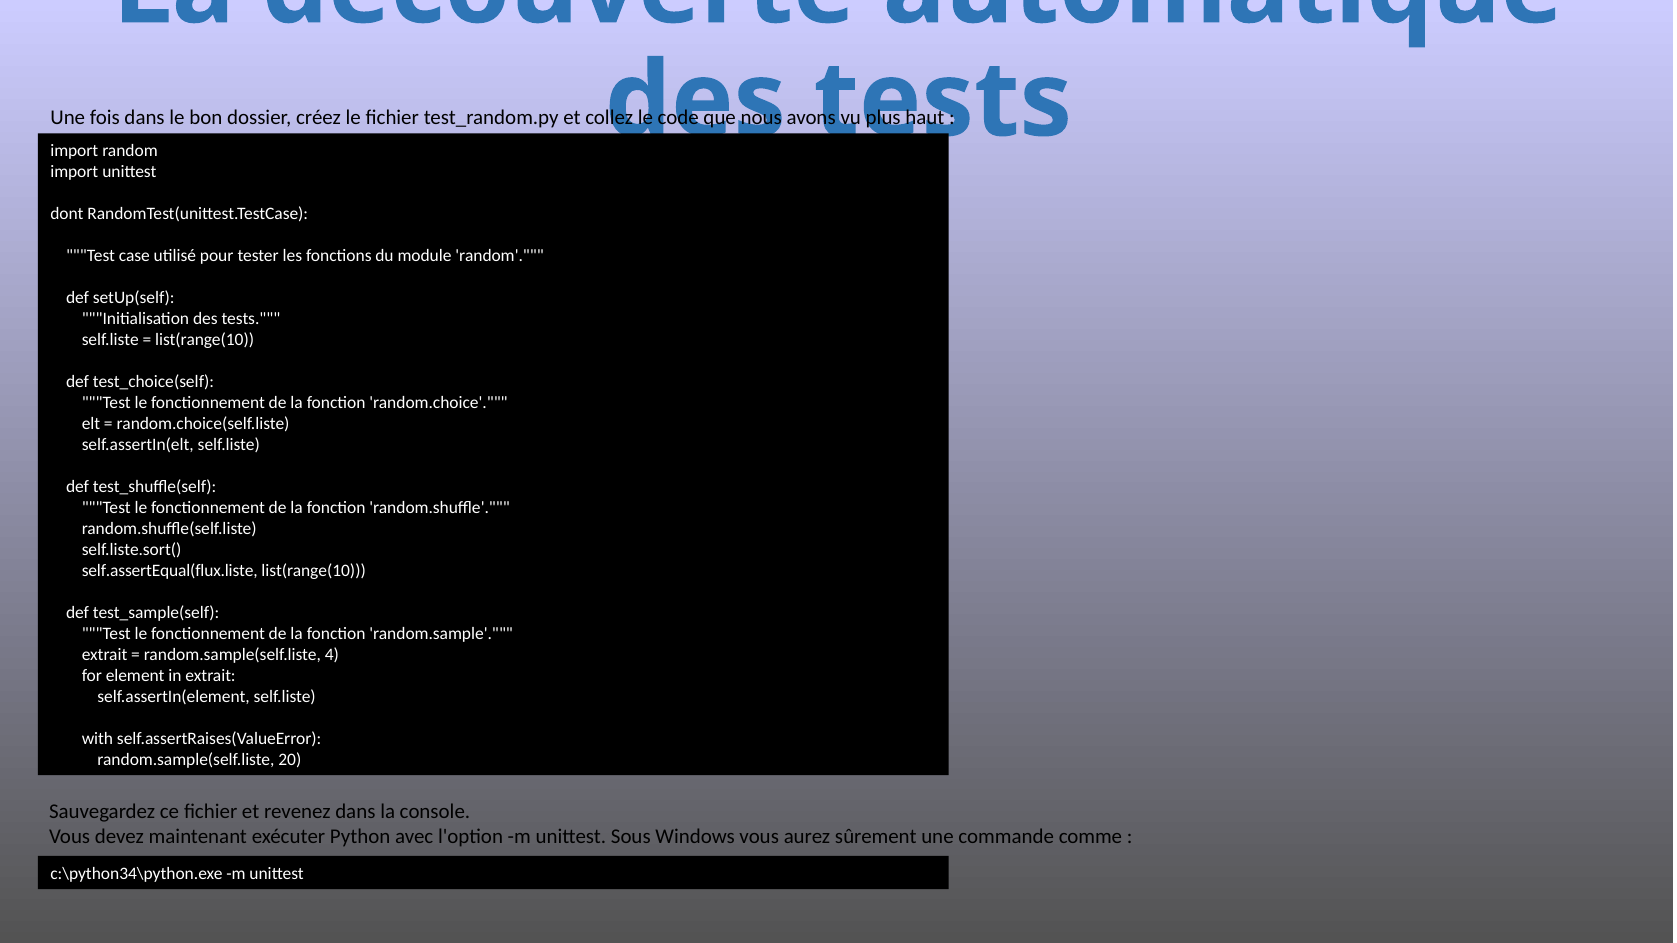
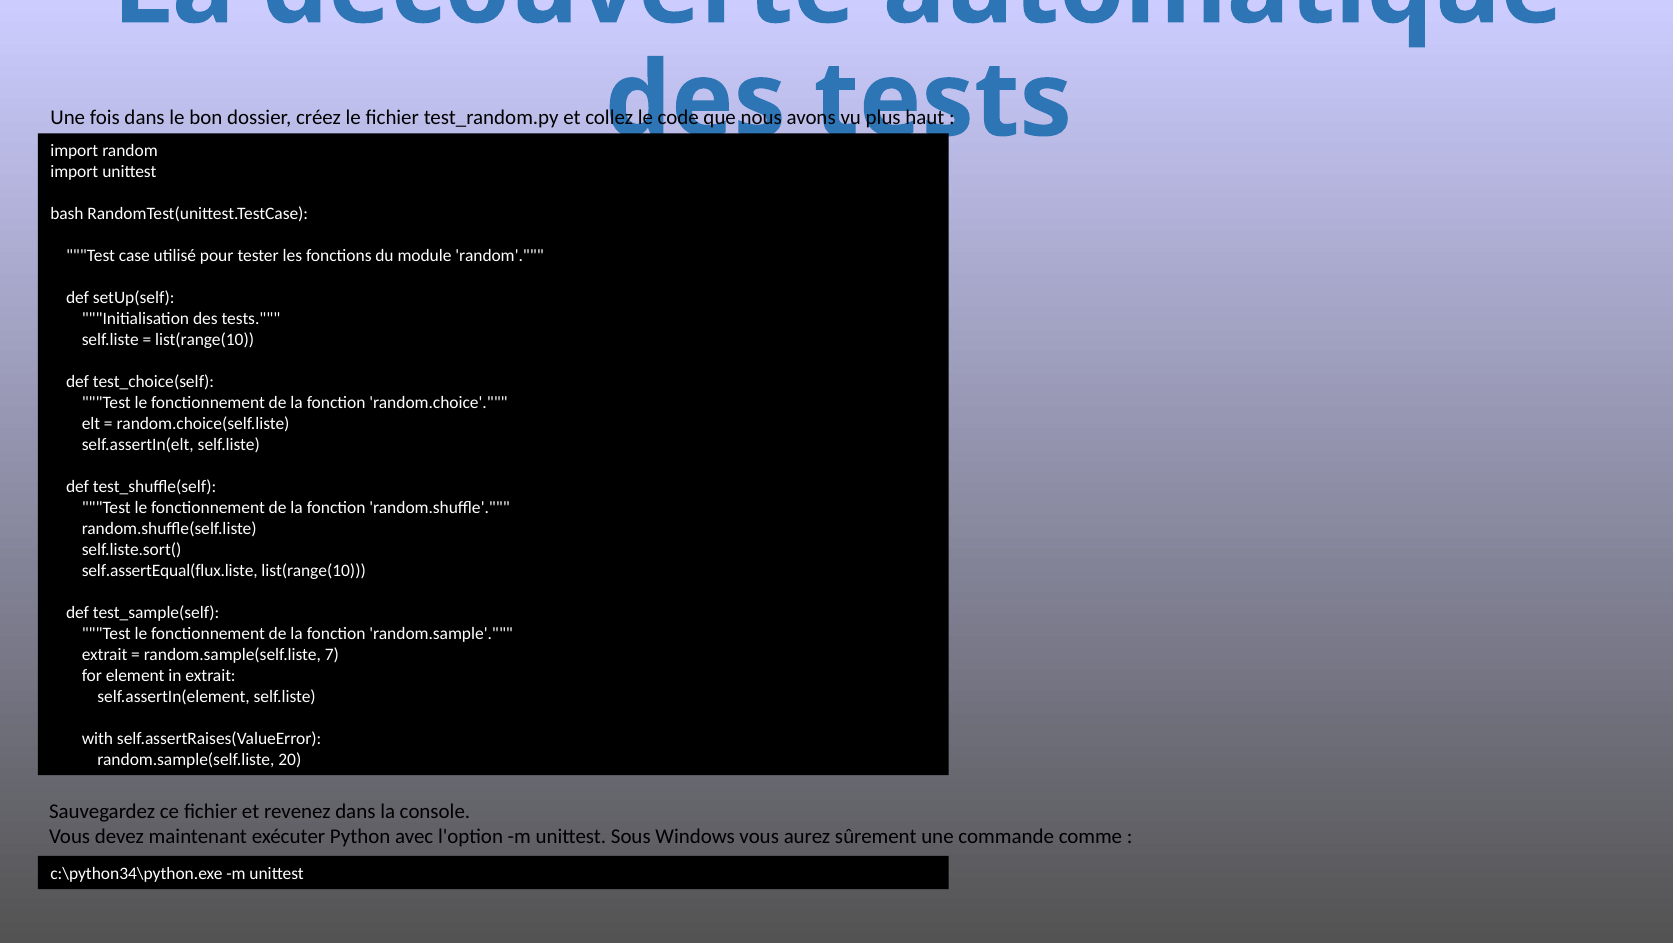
dont: dont -> bash (67, 214)
4: 4 -> 7 (332, 655)
